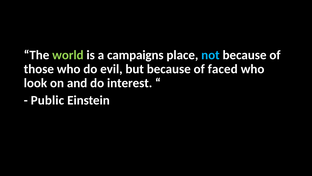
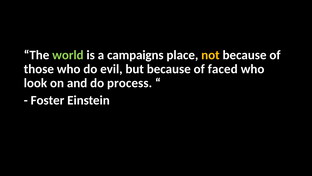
not colour: light blue -> yellow (210, 55)
interest: interest -> process (130, 83)
Public: Public -> Foster (47, 100)
